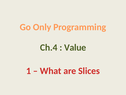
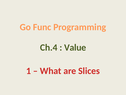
Only: Only -> Func (42, 27)
